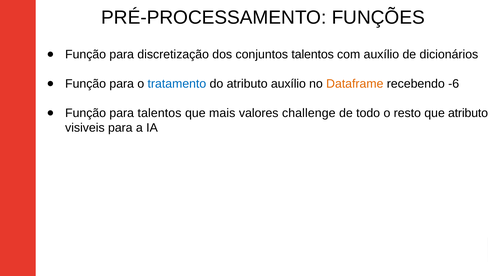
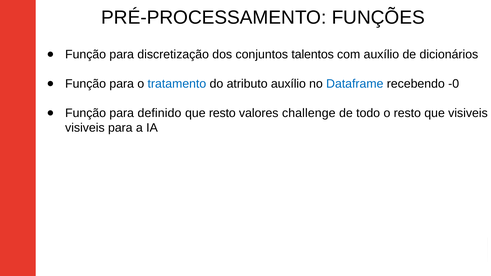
Dataframe colour: orange -> blue (355, 84)
-6: -6 -> -0 (454, 84)
para talentos: talentos -> definido (159, 113)
que mais: mais -> resto (222, 113)
que atributo: atributo -> visiveis (468, 113)
